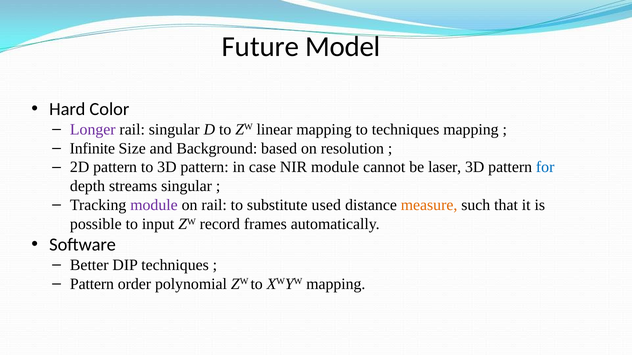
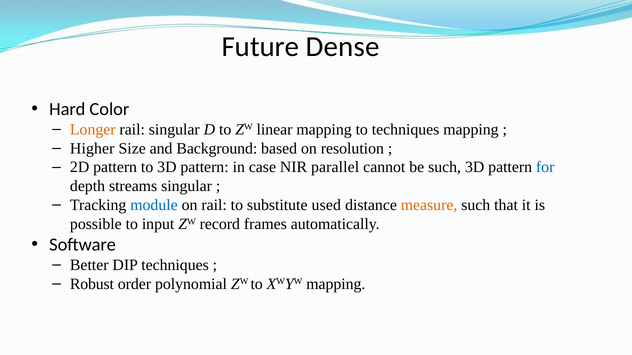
Model: Model -> Dense (343, 47)
Longer colour: purple -> orange (93, 130)
Infinite: Infinite -> Higher (92, 149)
NIR module: module -> parallel (335, 167)
be laser: laser -> such (445, 167)
module colour: purple -> blue (154, 205)
Pattern: Pattern -> Robust (92, 284)
